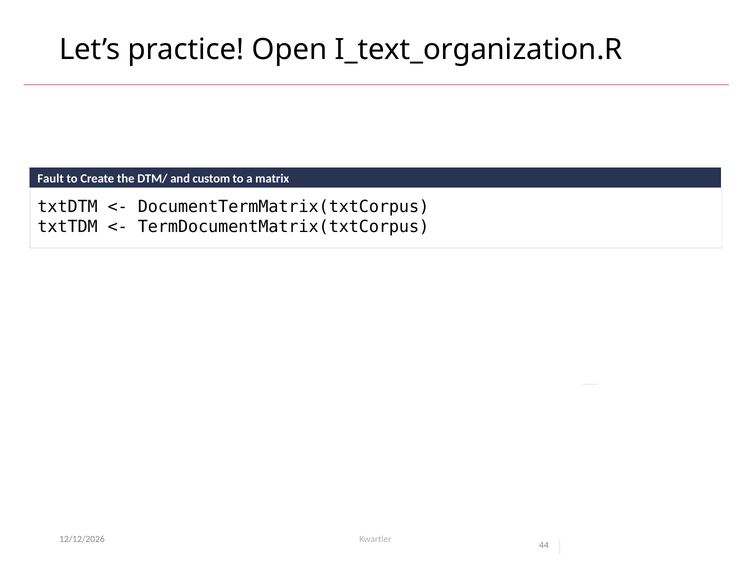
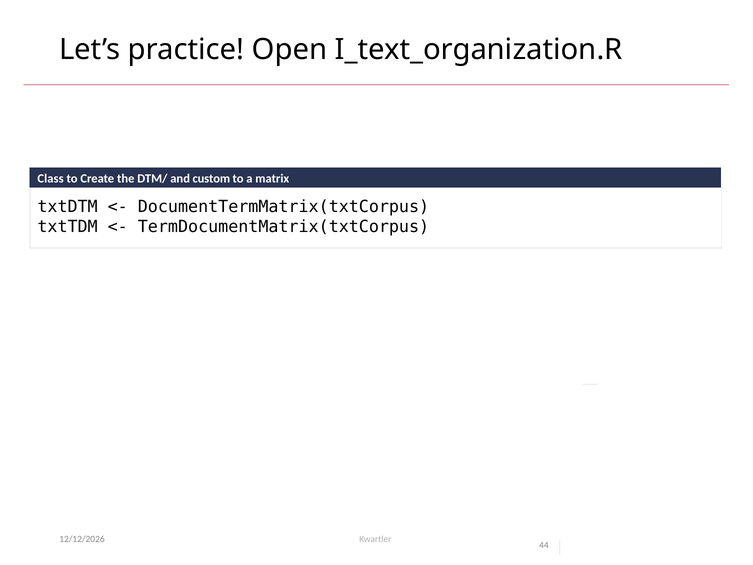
Fault: Fault -> Class (51, 178)
